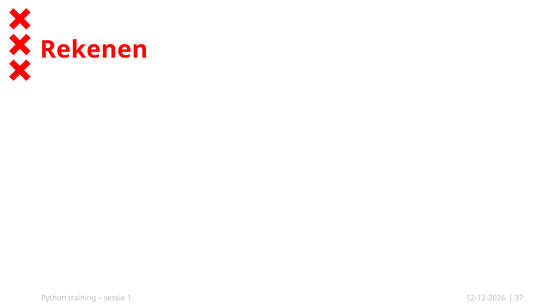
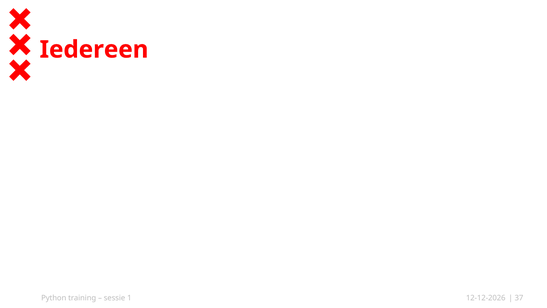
Rekenen: Rekenen -> Iedereen (94, 50)
